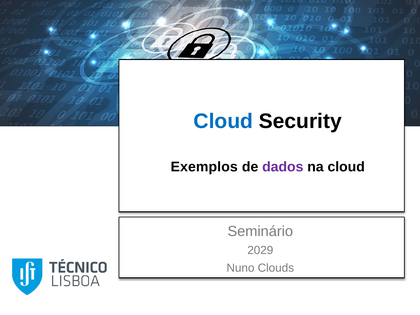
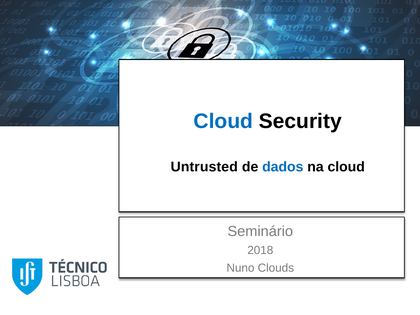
Exemplos: Exemplos -> Untrusted (204, 167)
dados colour: purple -> blue (283, 167)
2029: 2029 -> 2018 (260, 250)
